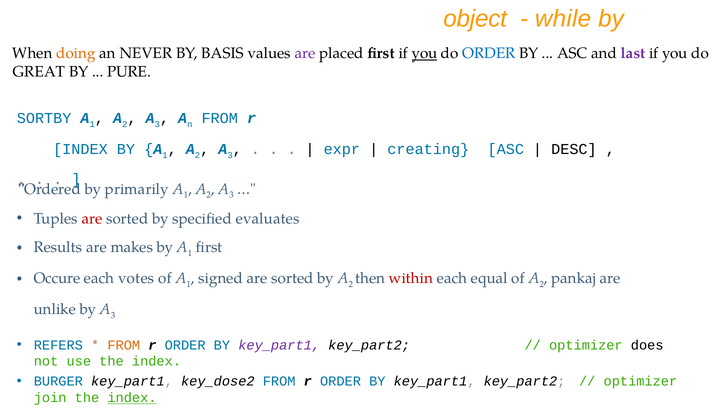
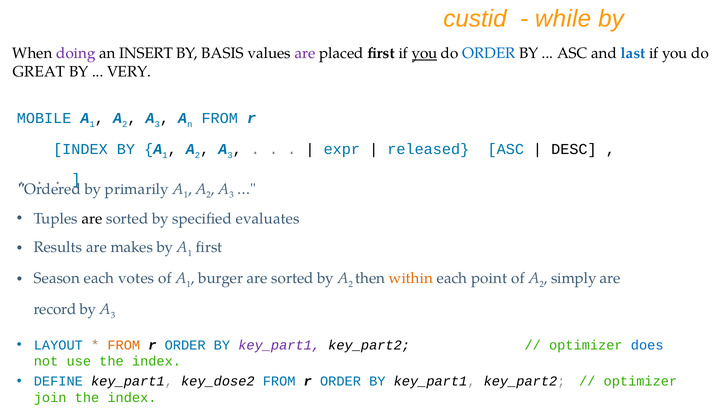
object: object -> custid (475, 19)
doing colour: orange -> purple (76, 53)
NEVER: NEVER -> INSERT (146, 53)
last colour: purple -> blue (633, 53)
PURE: PURE -> VERY (129, 72)
SORTBY: SORTBY -> MOBILE (44, 118)
creating: creating -> released (428, 149)
are colour: red -> black (92, 219)
Occure: Occure -> Season (57, 278)
signed: signed -> burger (221, 278)
within colour: red -> orange (411, 278)
equal: equal -> point (489, 278)
pankaj: pankaj -> simply (574, 278)
unlike: unlike -> record (55, 309)
REFERS: REFERS -> LAYOUT (58, 345)
does colour: black -> blue (647, 345)
BURGER: BURGER -> DEFINE (58, 381)
index underline: present -> none (132, 398)
